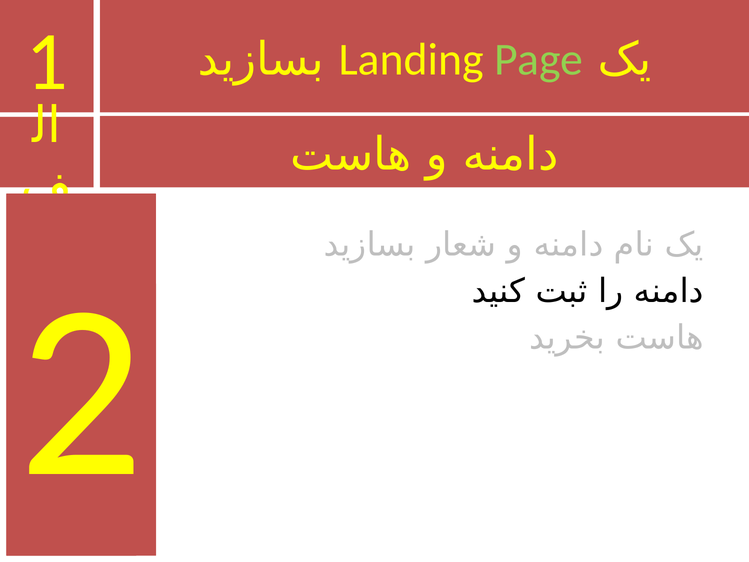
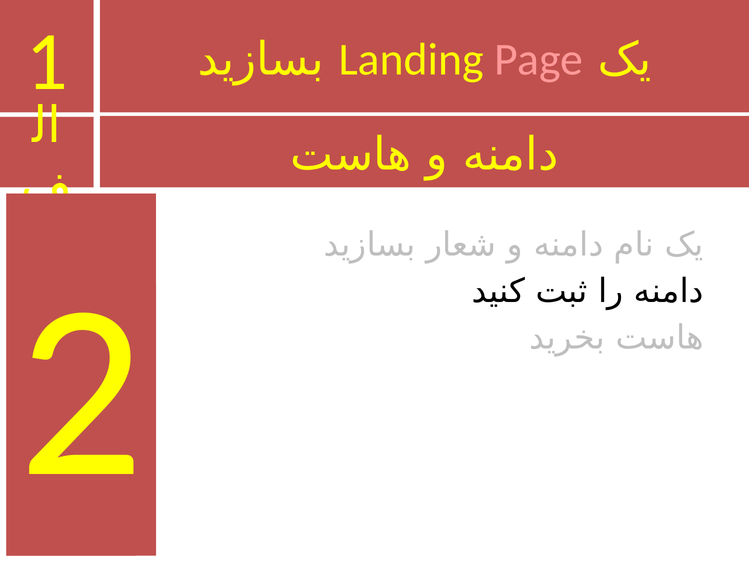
Page colour: light green -> pink (539, 59)
